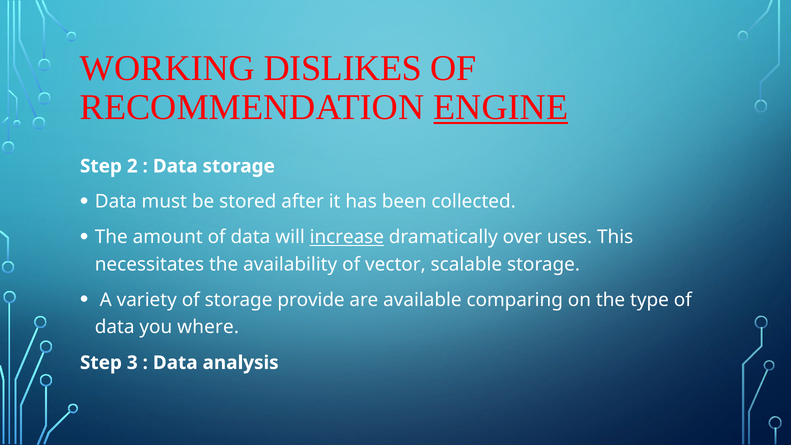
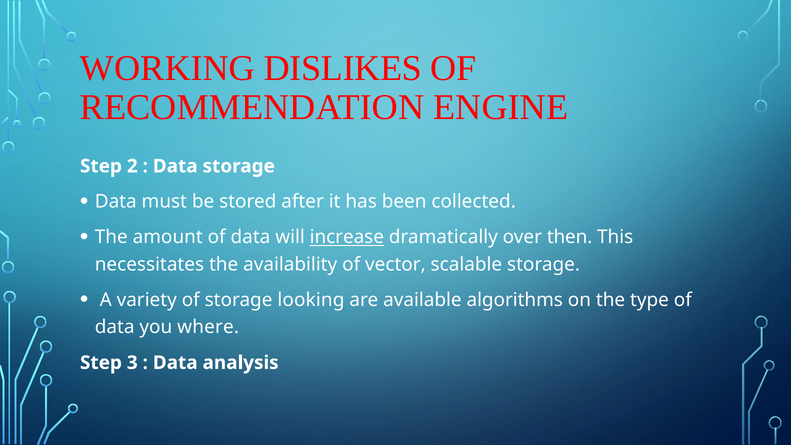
ENGINE underline: present -> none (501, 107)
uses: uses -> then (570, 237)
provide: provide -> looking (311, 300)
comparing: comparing -> algorithms (515, 300)
